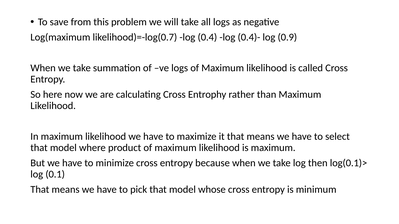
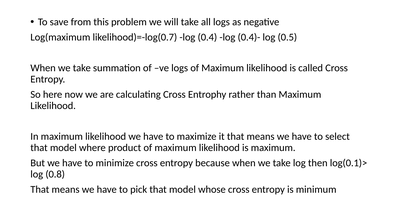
0.9: 0.9 -> 0.5 (287, 37)
0.1: 0.1 -> 0.8 (55, 174)
